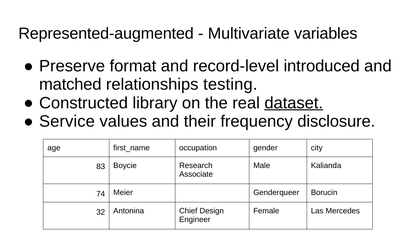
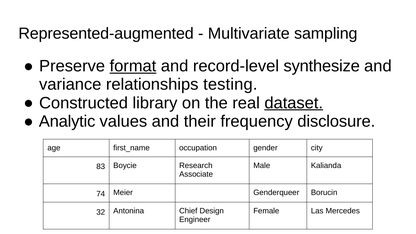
variables: variables -> sampling (326, 34)
format underline: none -> present (133, 66)
introduced: introduced -> synthesize (322, 66)
matched: matched -> variance (70, 84)
Service: Service -> Analytic (67, 121)
